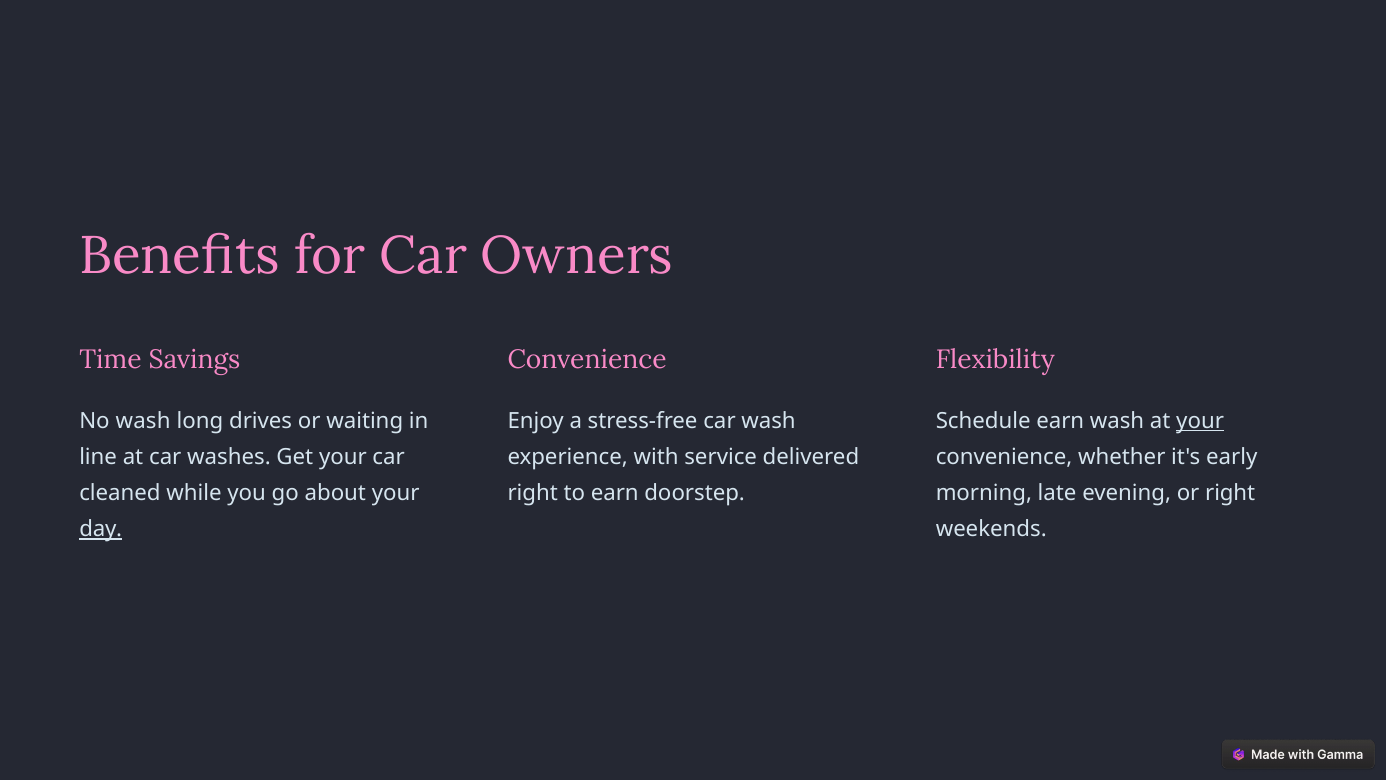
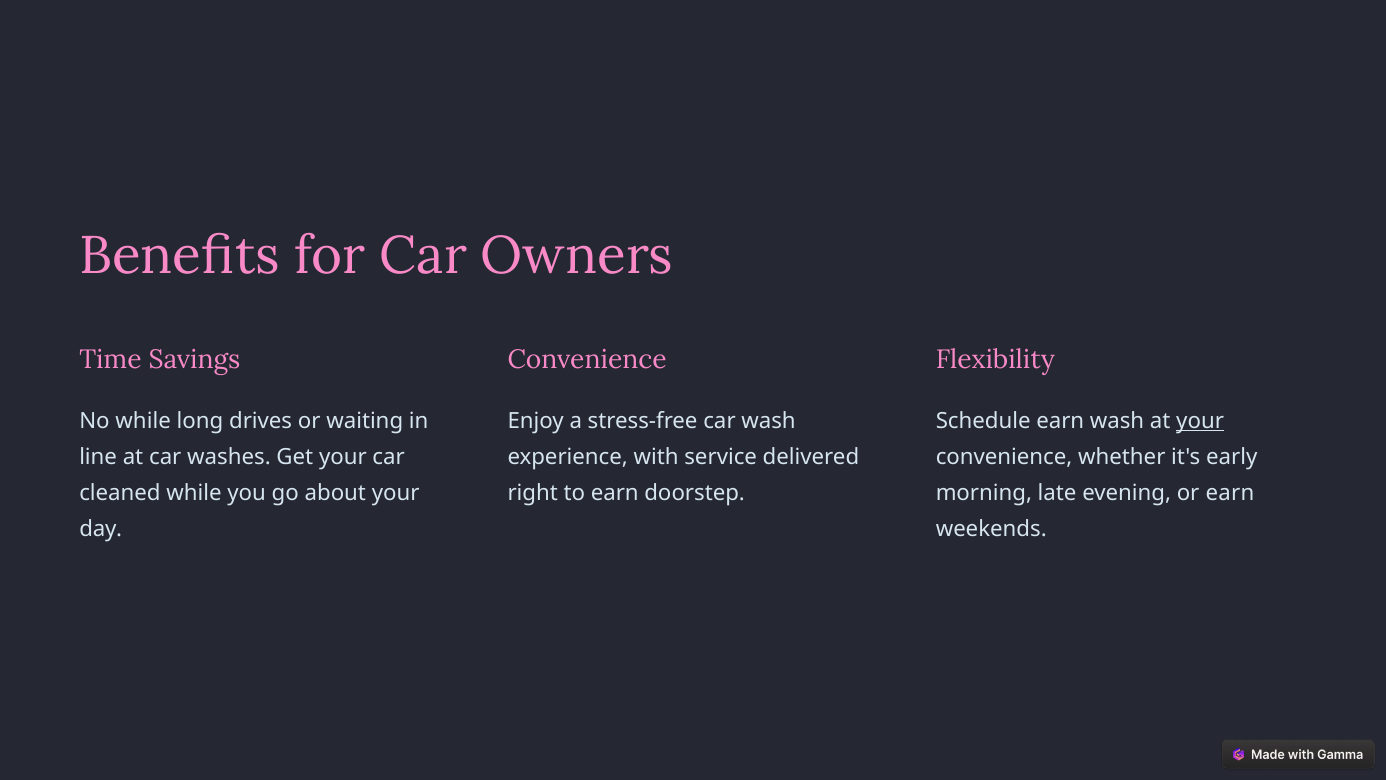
No wash: wash -> while (143, 421)
or right: right -> earn (1230, 493)
day underline: present -> none (101, 529)
